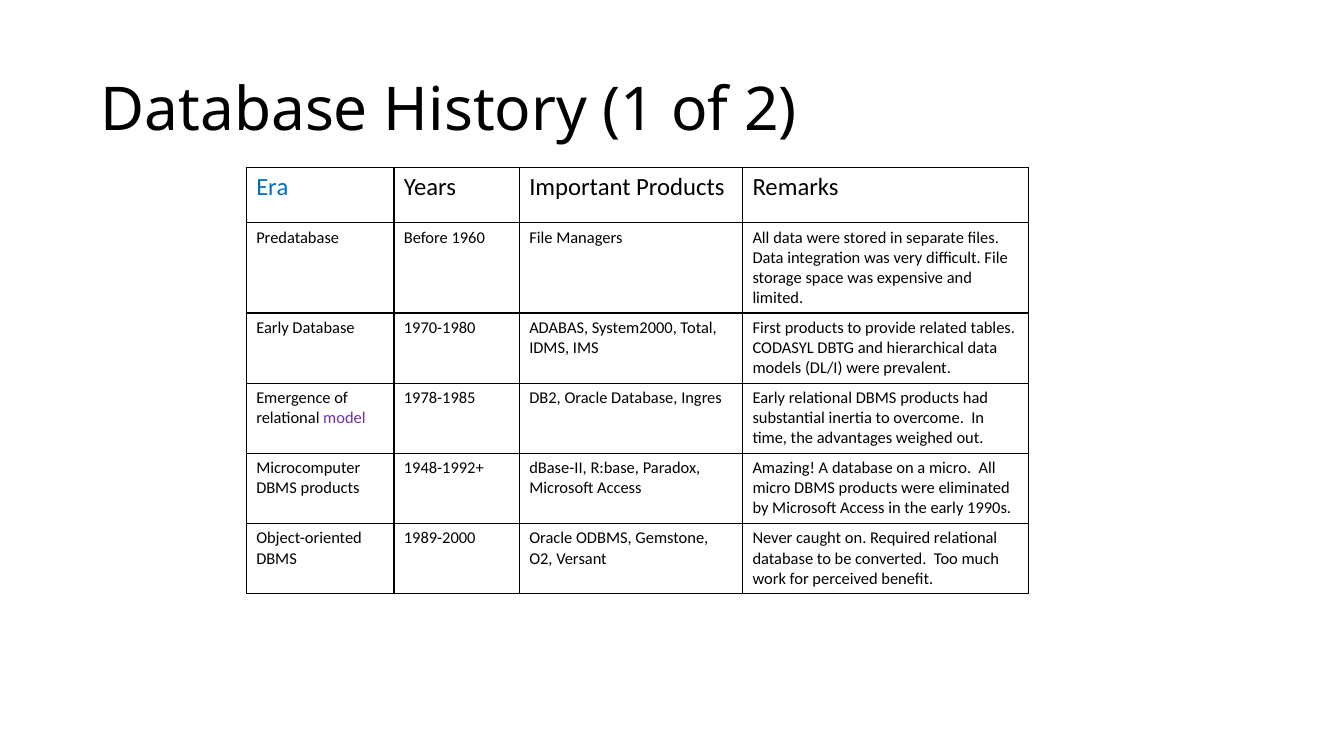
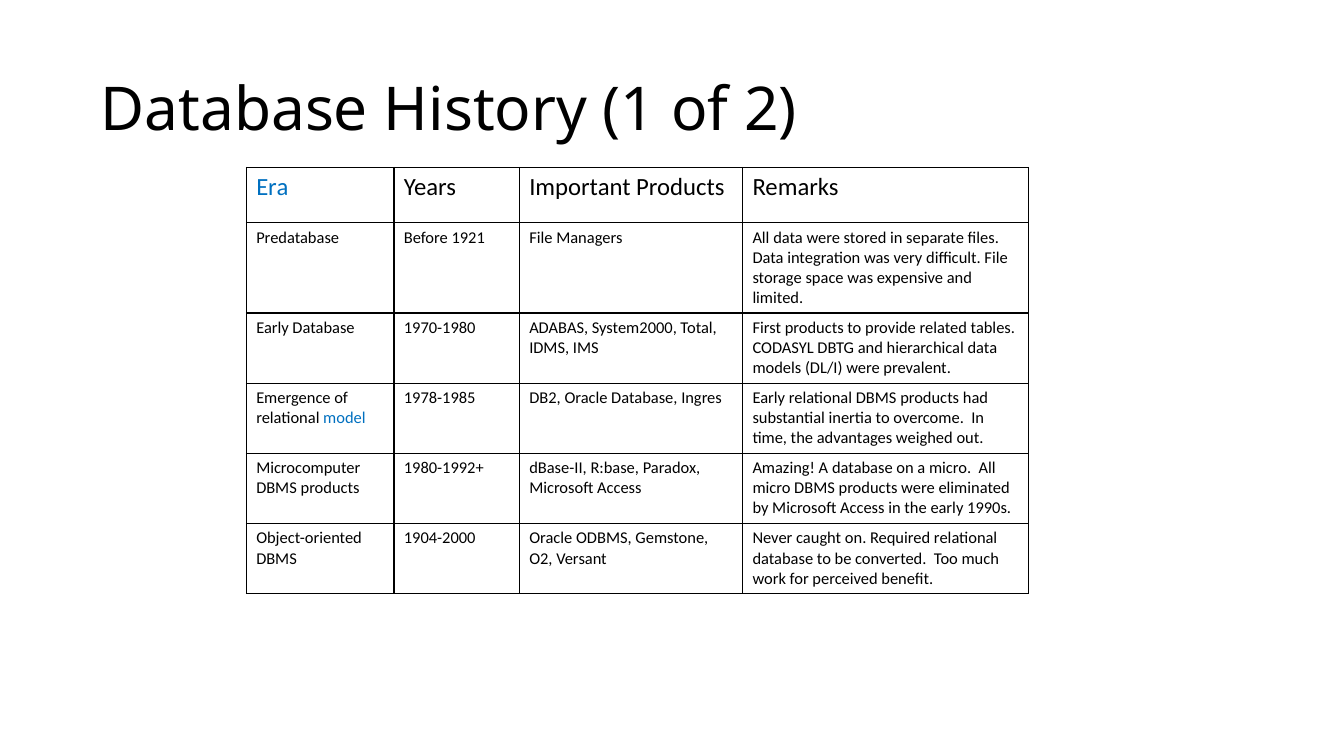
1960: 1960 -> 1921 (468, 238)
model colour: purple -> blue (344, 419)
1948-1992+: 1948-1992+ -> 1980-1992+ (444, 469)
1989-2000: 1989-2000 -> 1904-2000 (440, 539)
